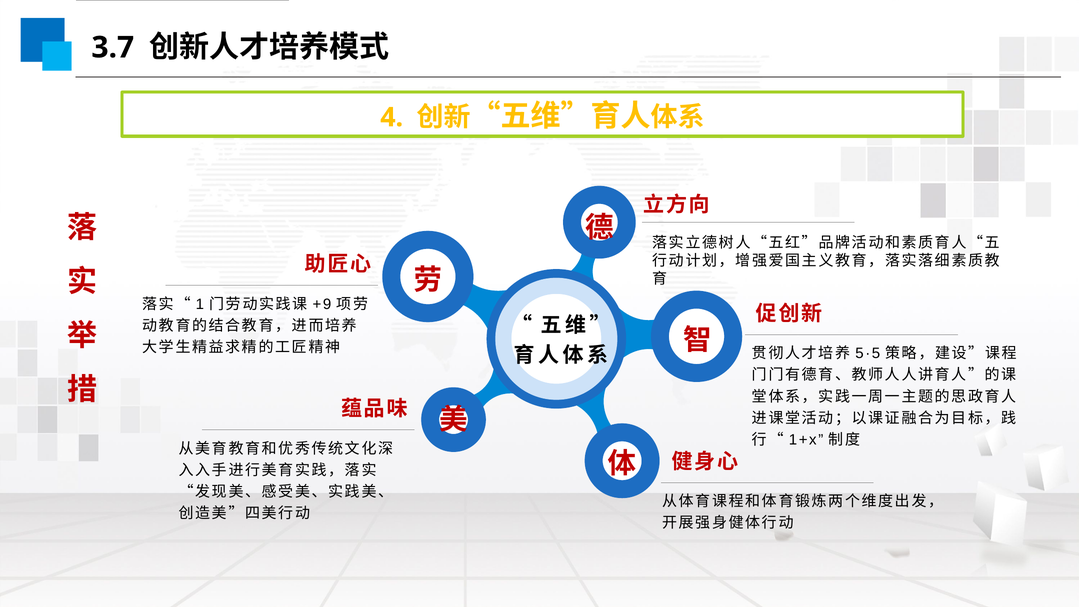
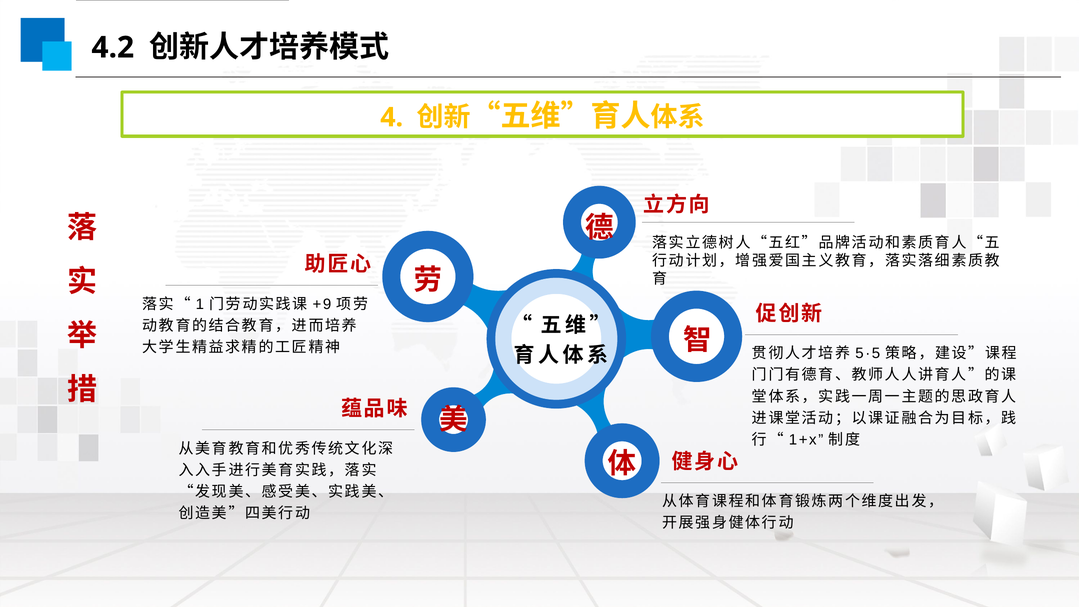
3.7: 3.7 -> 4.2 (113, 47)
